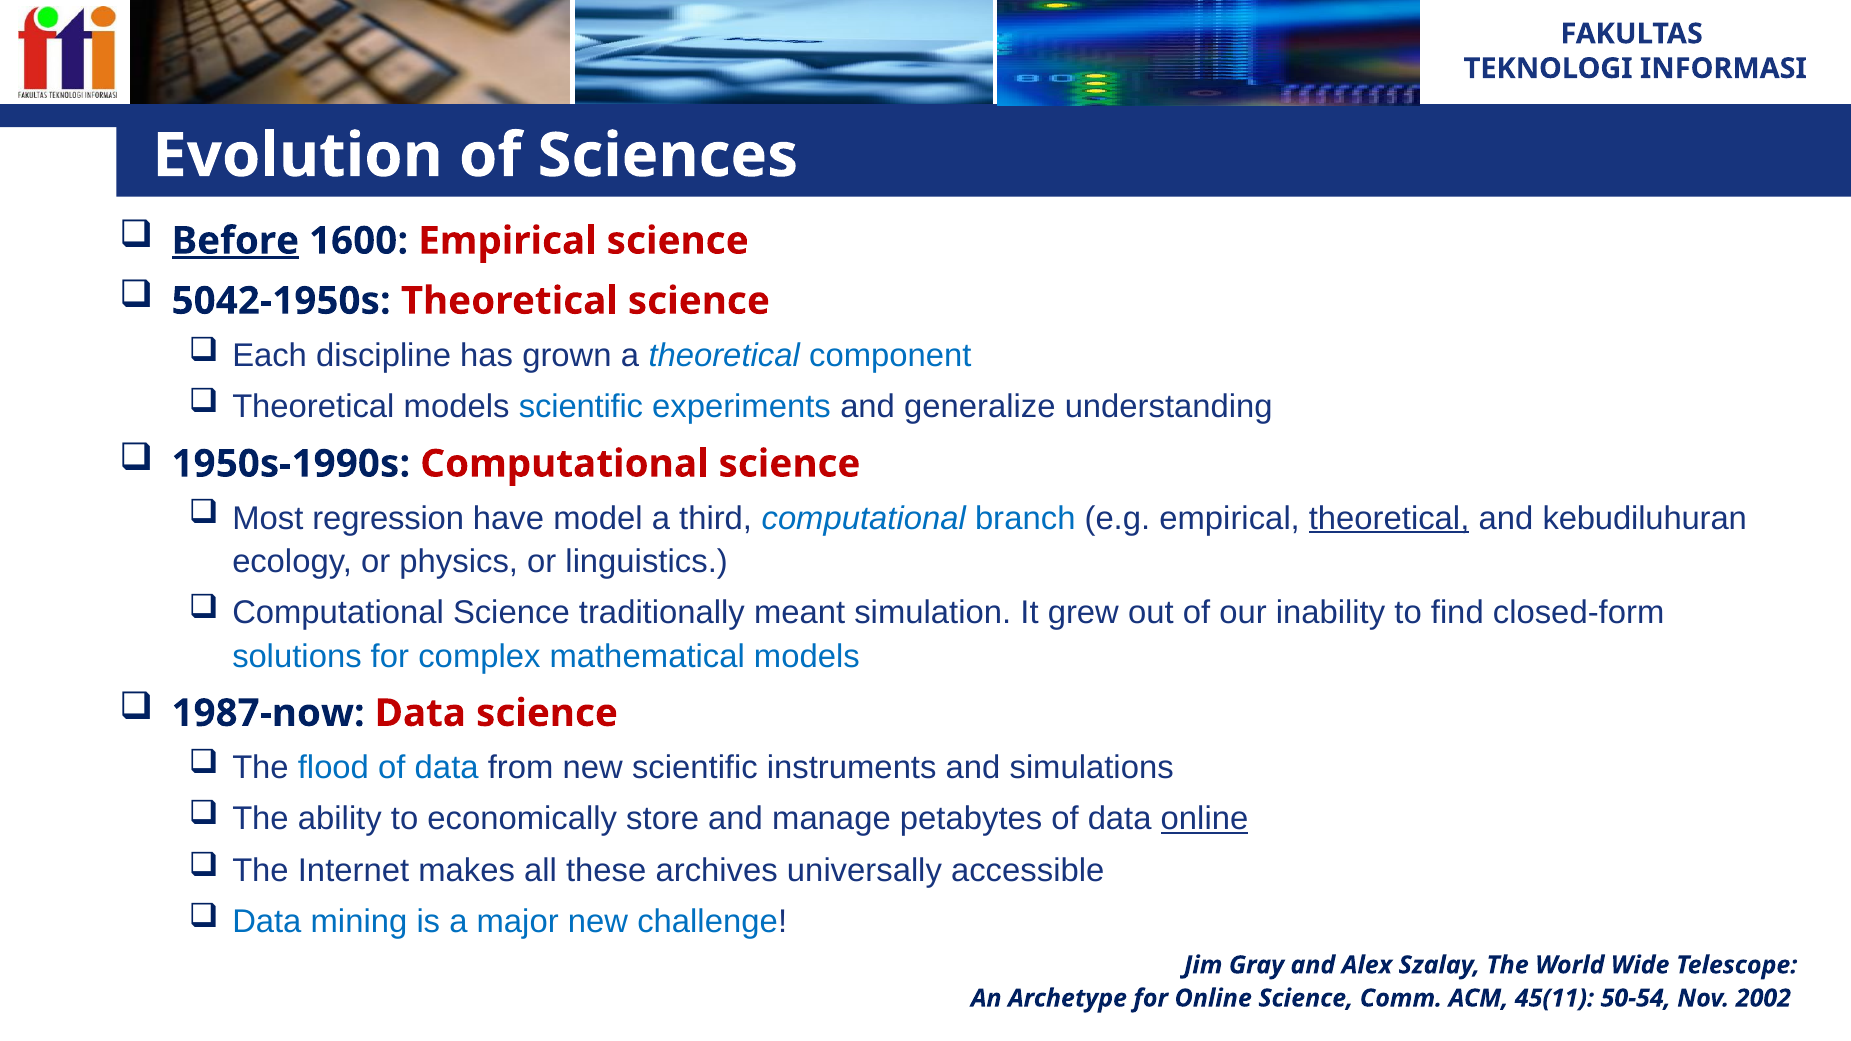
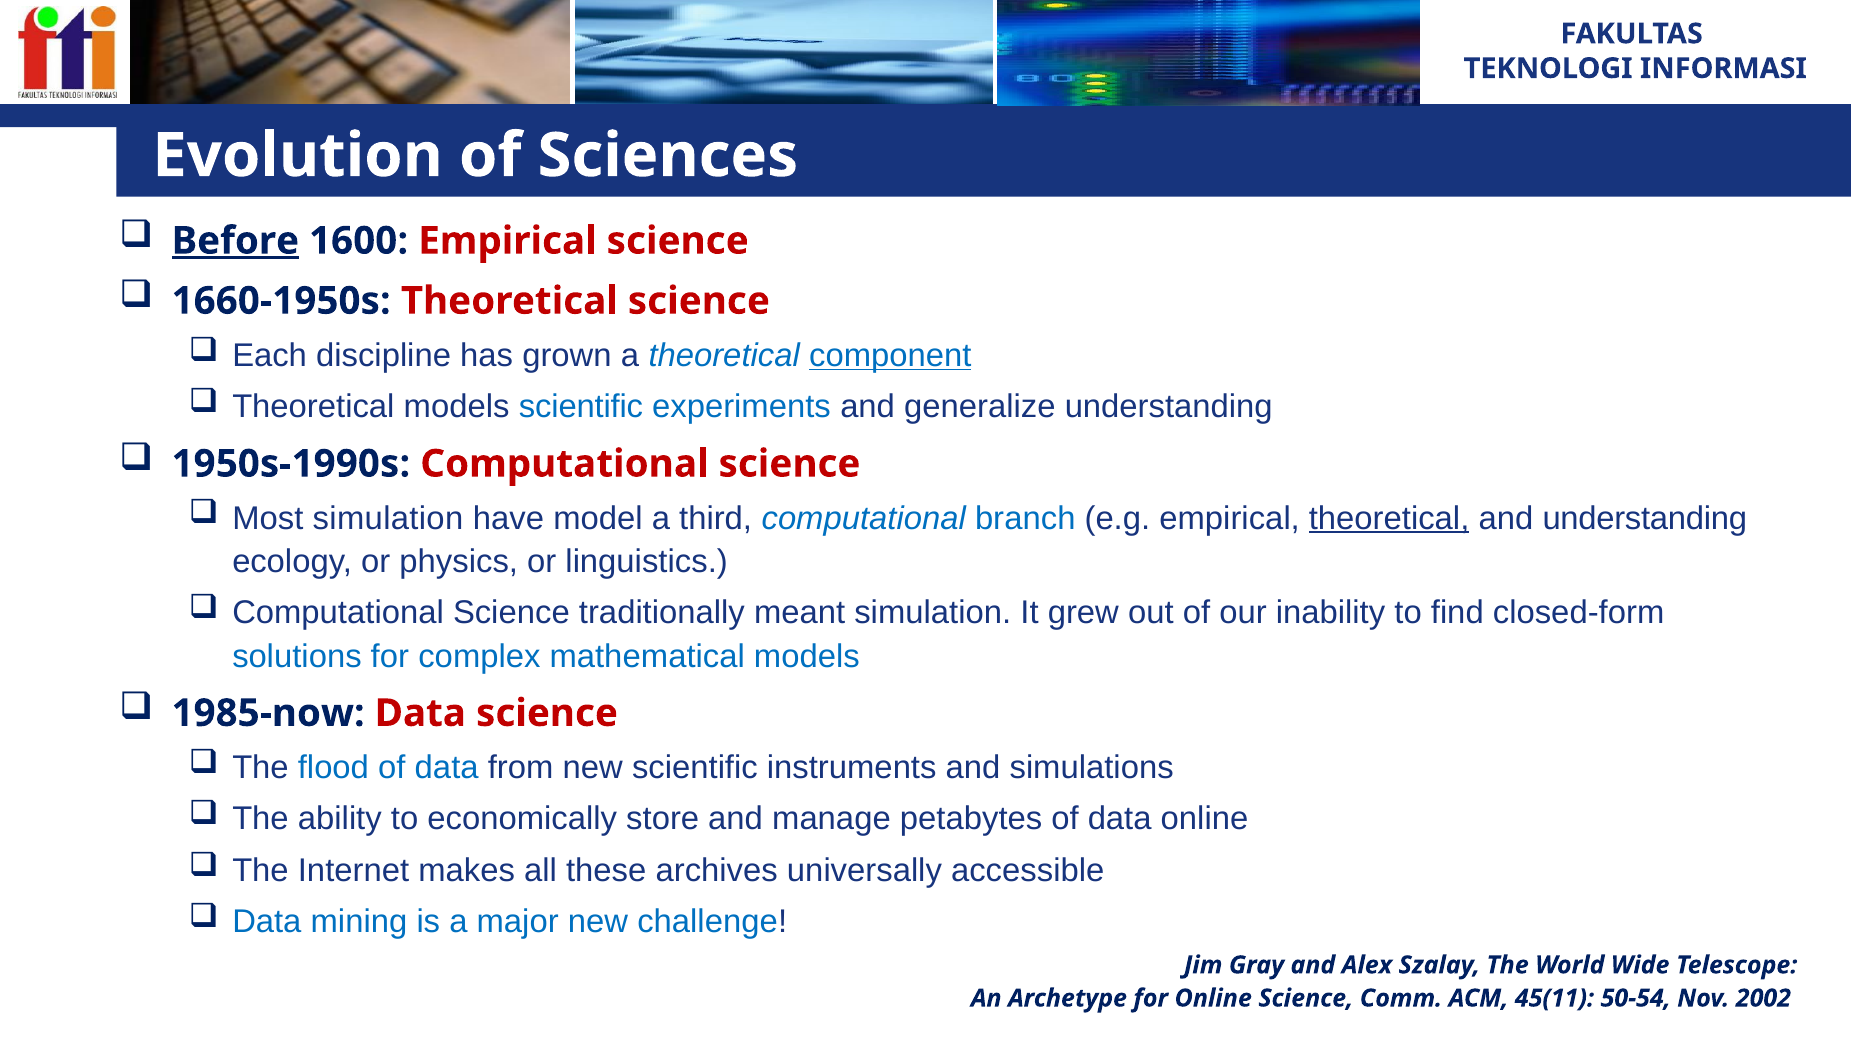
5042-1950s: 5042-1950s -> 1660-1950s (281, 301)
component underline: none -> present (890, 355)
Most regression: regression -> simulation (388, 518)
and kebudiluhuran: kebudiluhuran -> understanding (1645, 518)
1987-now: 1987-now -> 1985-now (268, 713)
online underline: present -> none (1204, 819)
